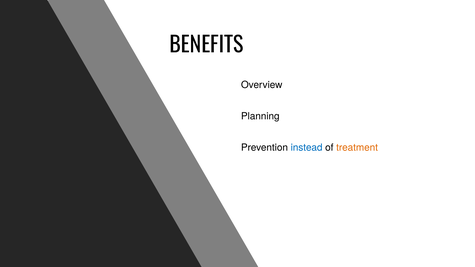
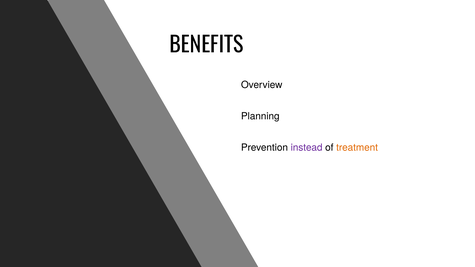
instead colour: blue -> purple (307, 148)
